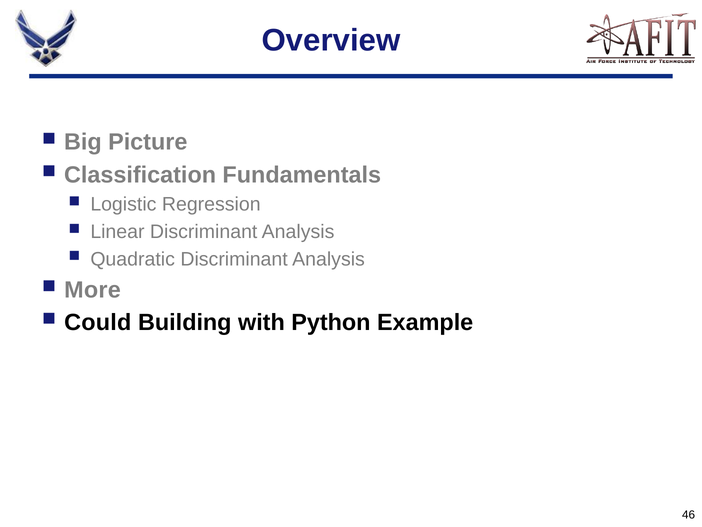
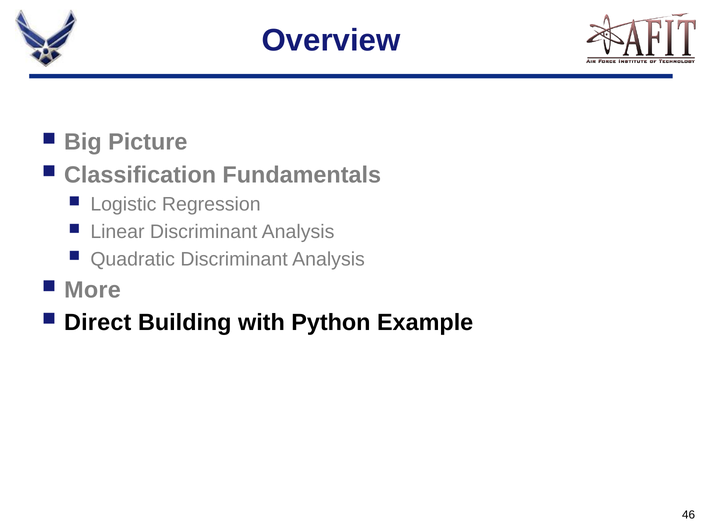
Could: Could -> Direct (98, 322)
